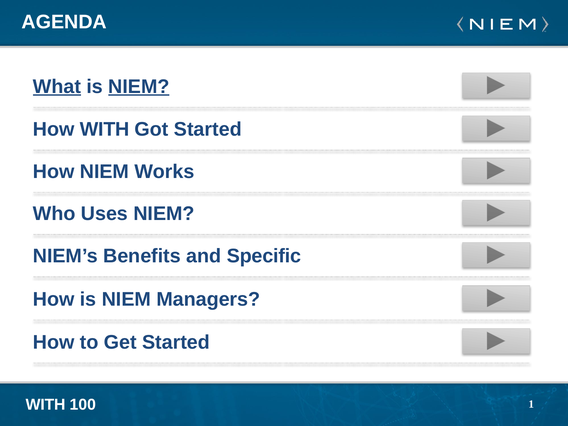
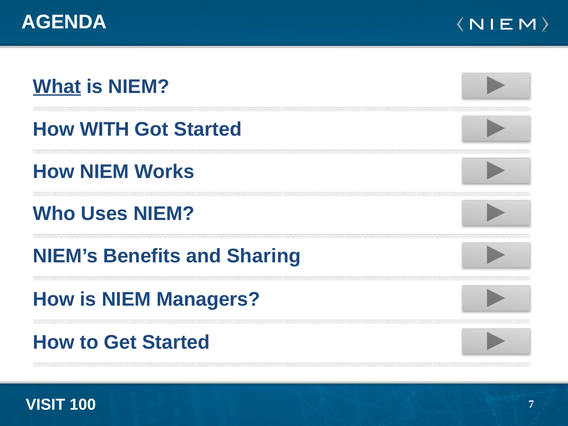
NIEM underline: present -> none (139, 87)
Specific: Specific -> Sharing (264, 256)
WITH: WITH -> VISIT (45, 404)
1: 1 -> 7 (531, 404)
